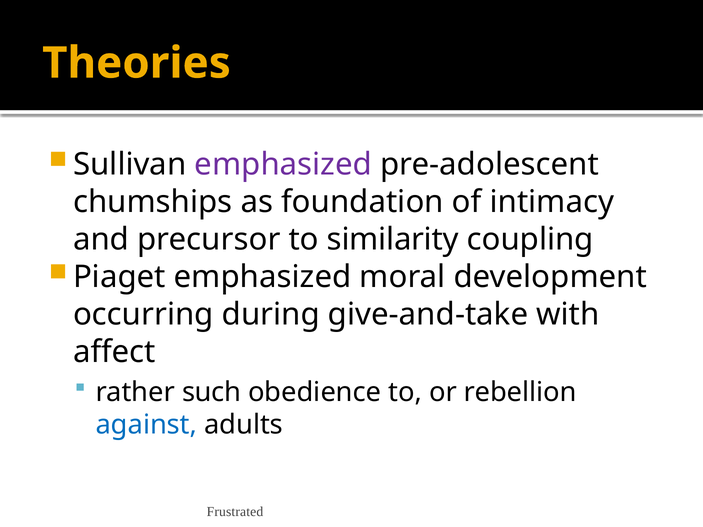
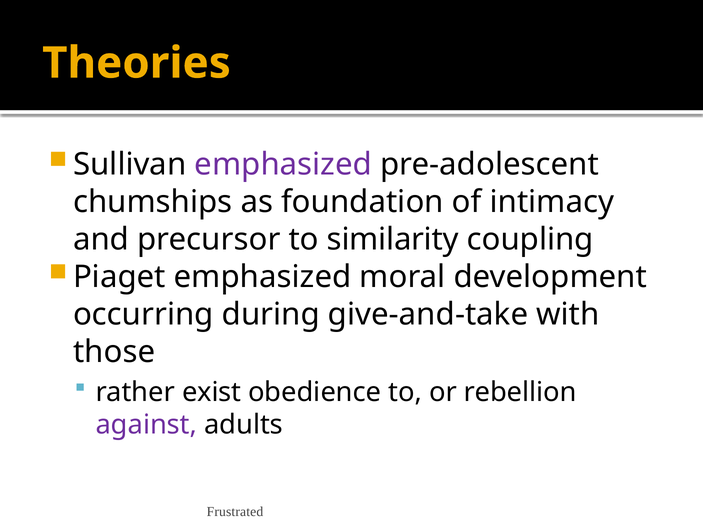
affect: affect -> those (114, 352)
such: such -> exist (212, 392)
against colour: blue -> purple (146, 425)
